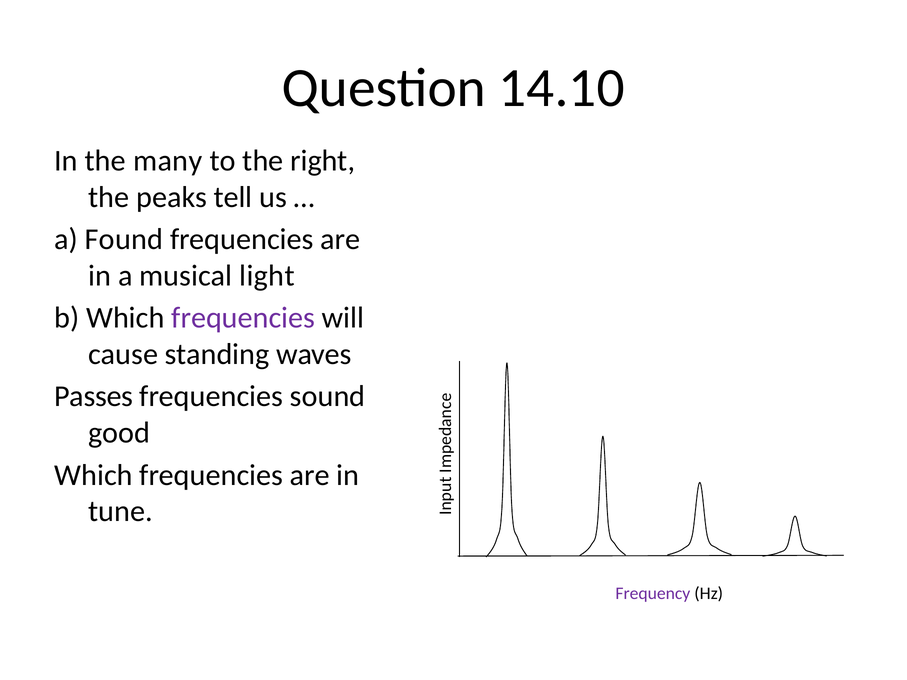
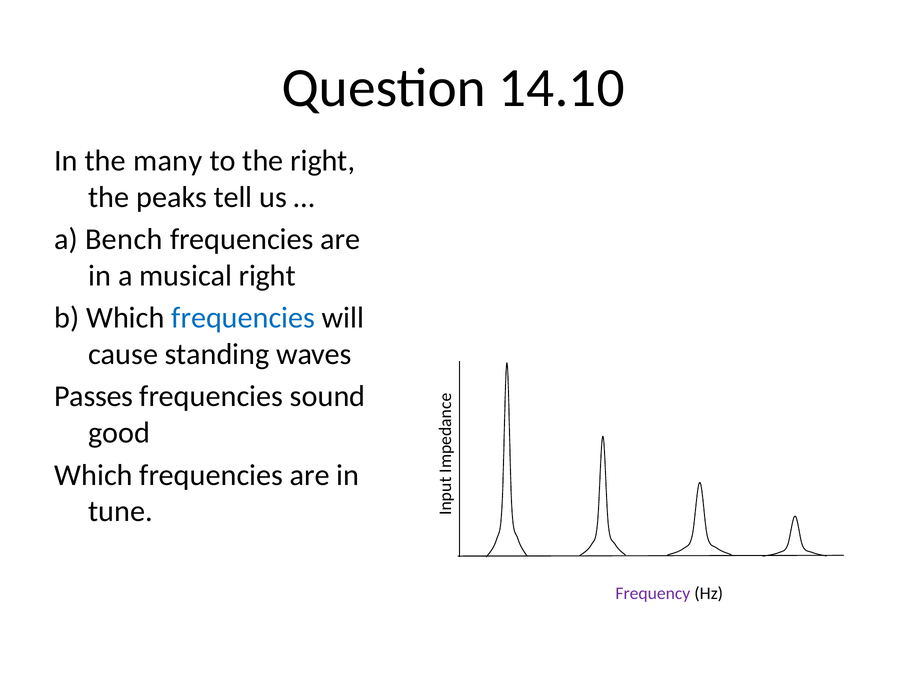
Found: Found -> Bench (124, 239)
musical light: light -> right (267, 276)
frequencies colour: purple -> blue (243, 318)
